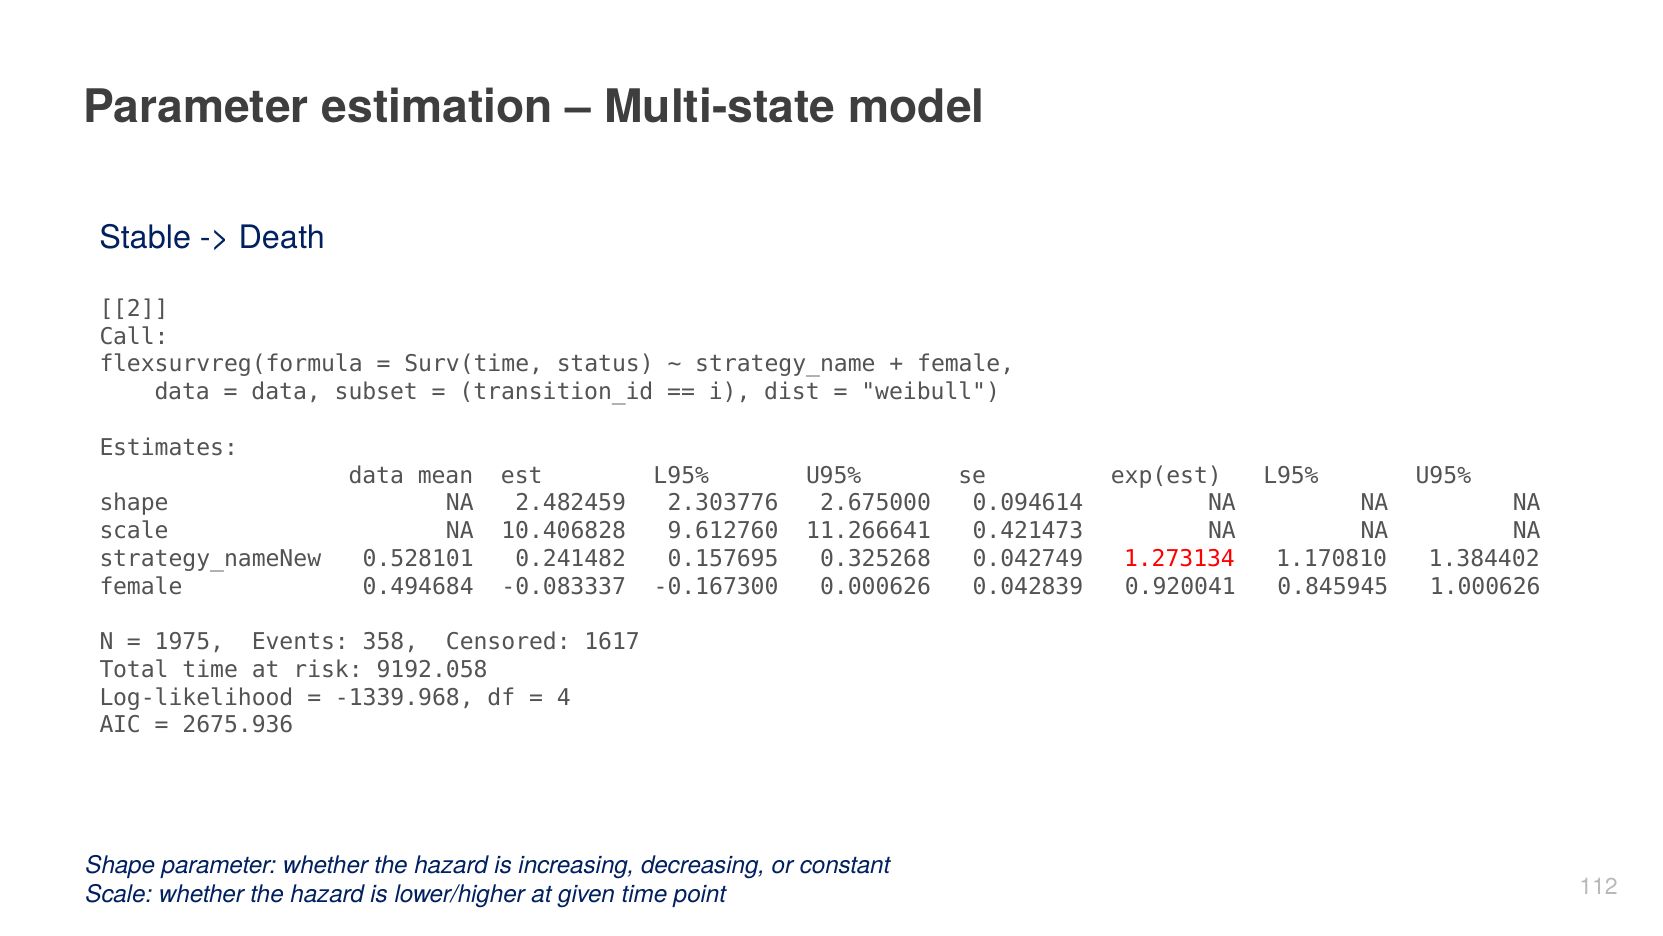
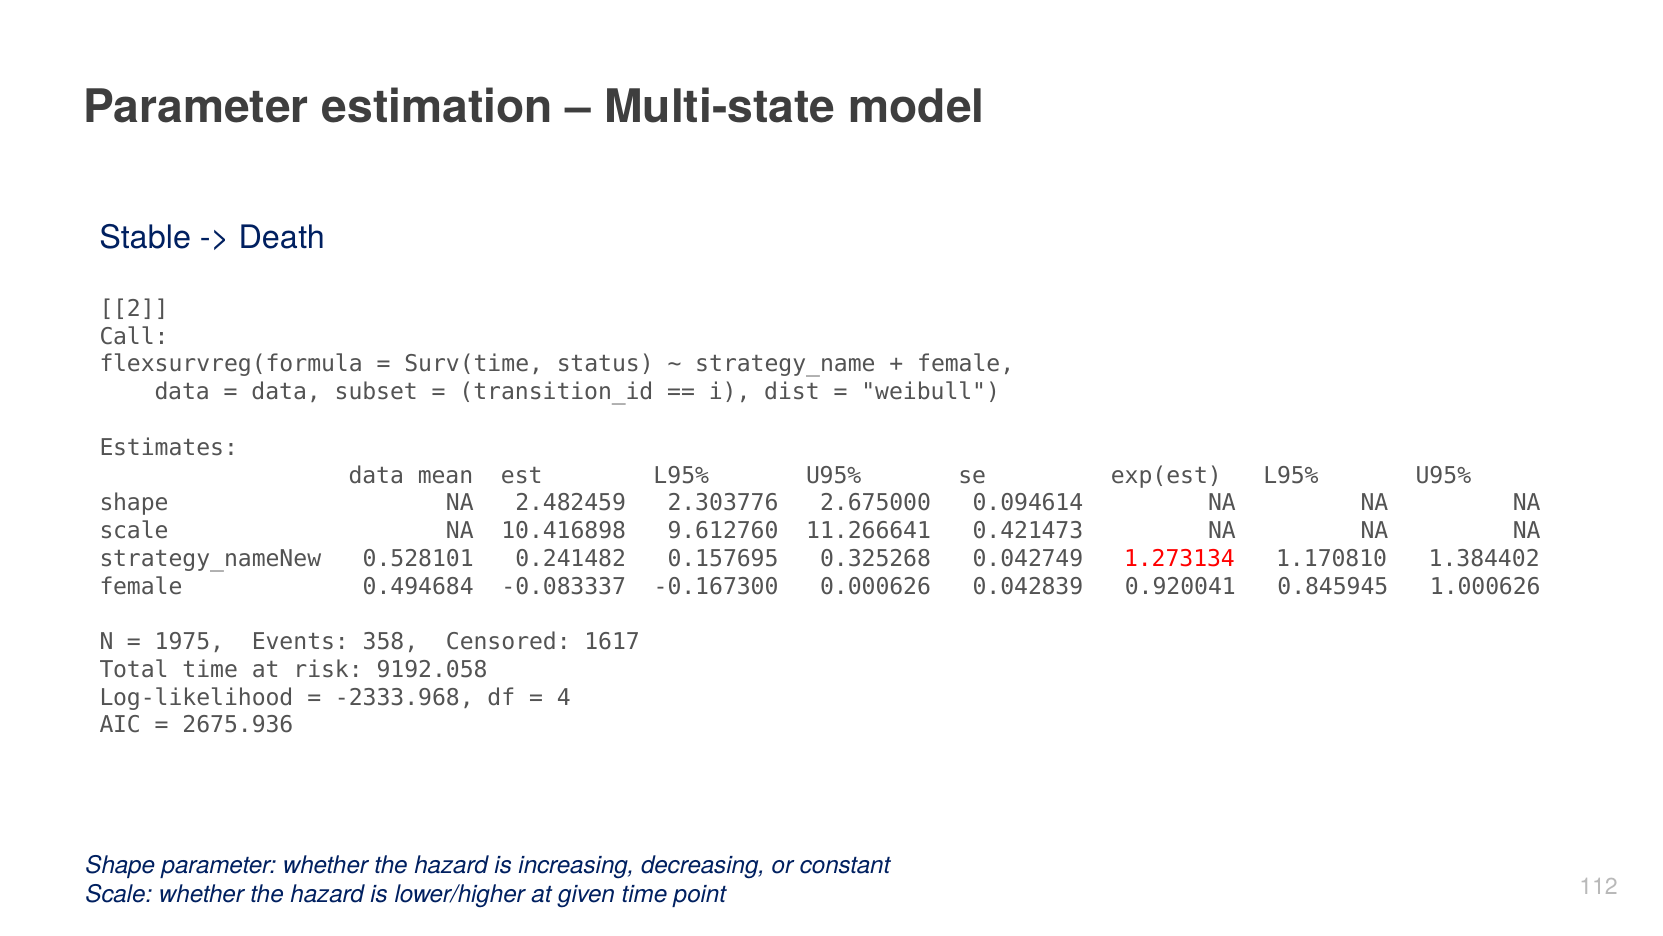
10.406828: 10.406828 -> 10.416898 (564, 531)
-1339.968: -1339.968 -> -2333.968 (404, 697)
